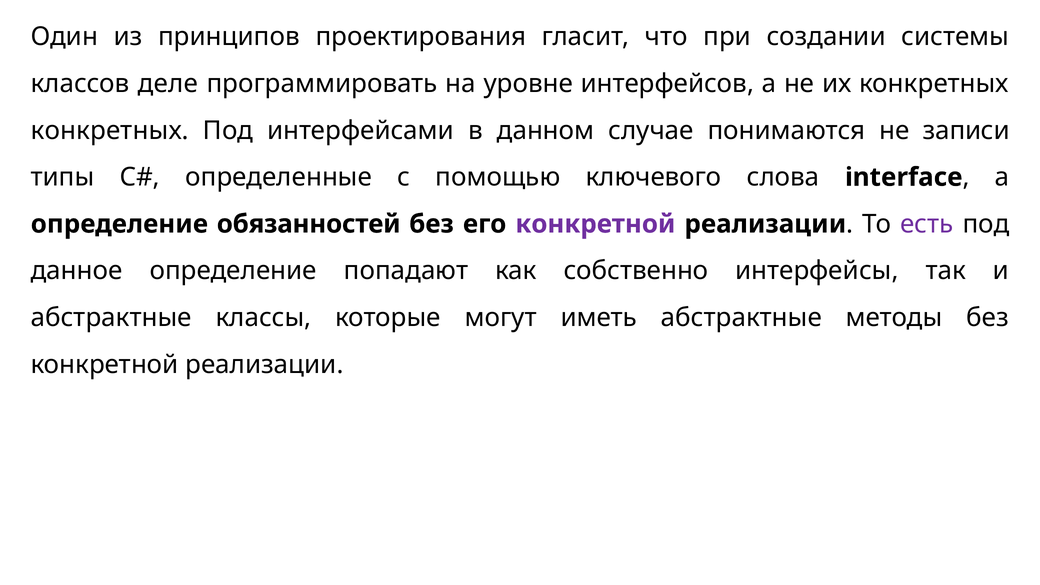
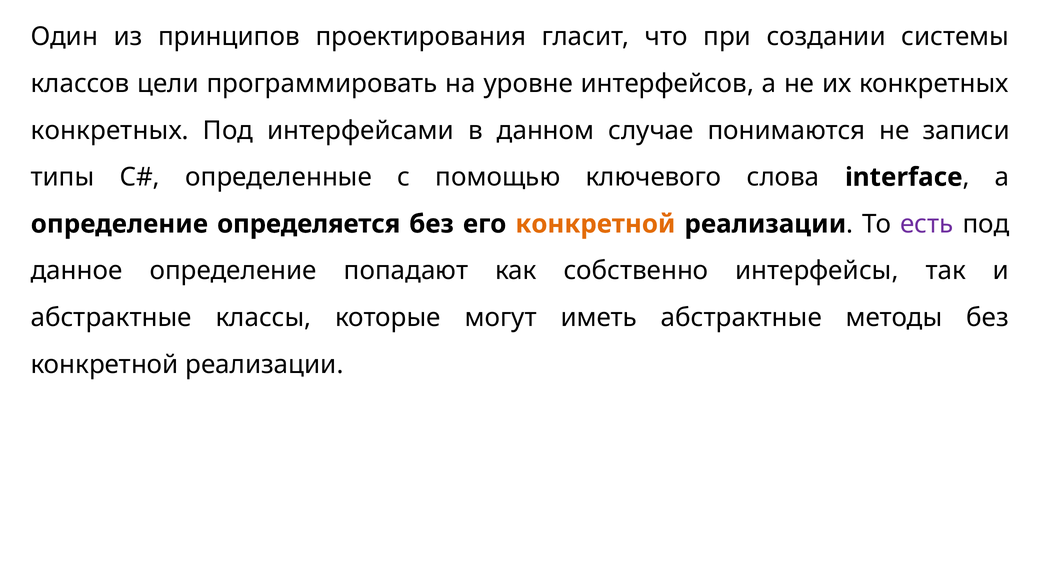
деле: деле -> цели (168, 84)
обязанностей: обязанностей -> определяется (309, 224)
конкретной colour: purple -> orange (595, 224)
